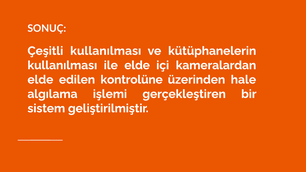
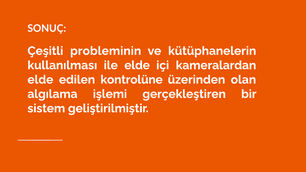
Çeşitli kullanılması: kullanılması -> probleminin (106, 51)
hale: hale -> olan (243, 80)
